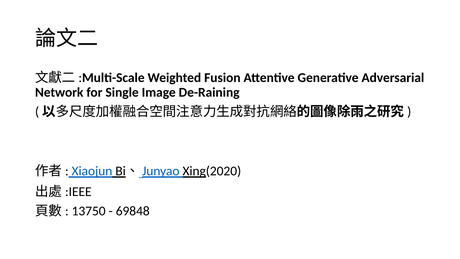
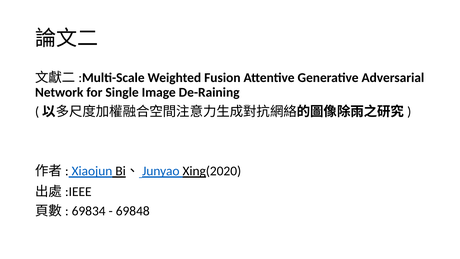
13750: 13750 -> 69834 (89, 211)
